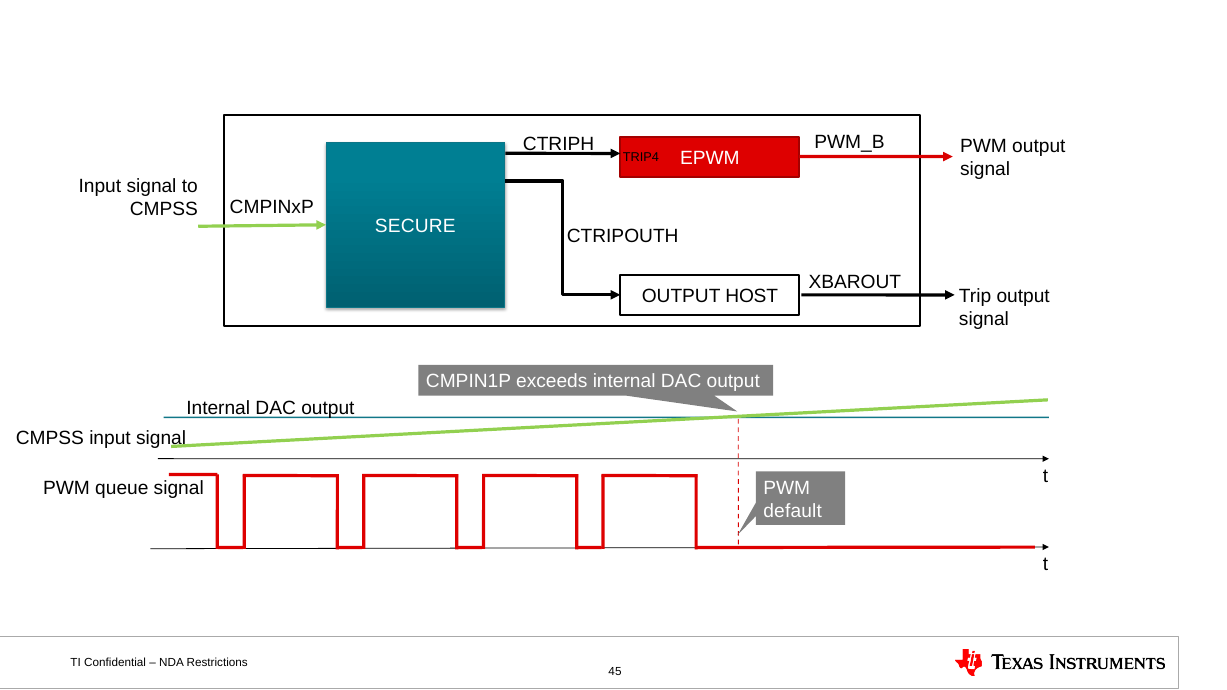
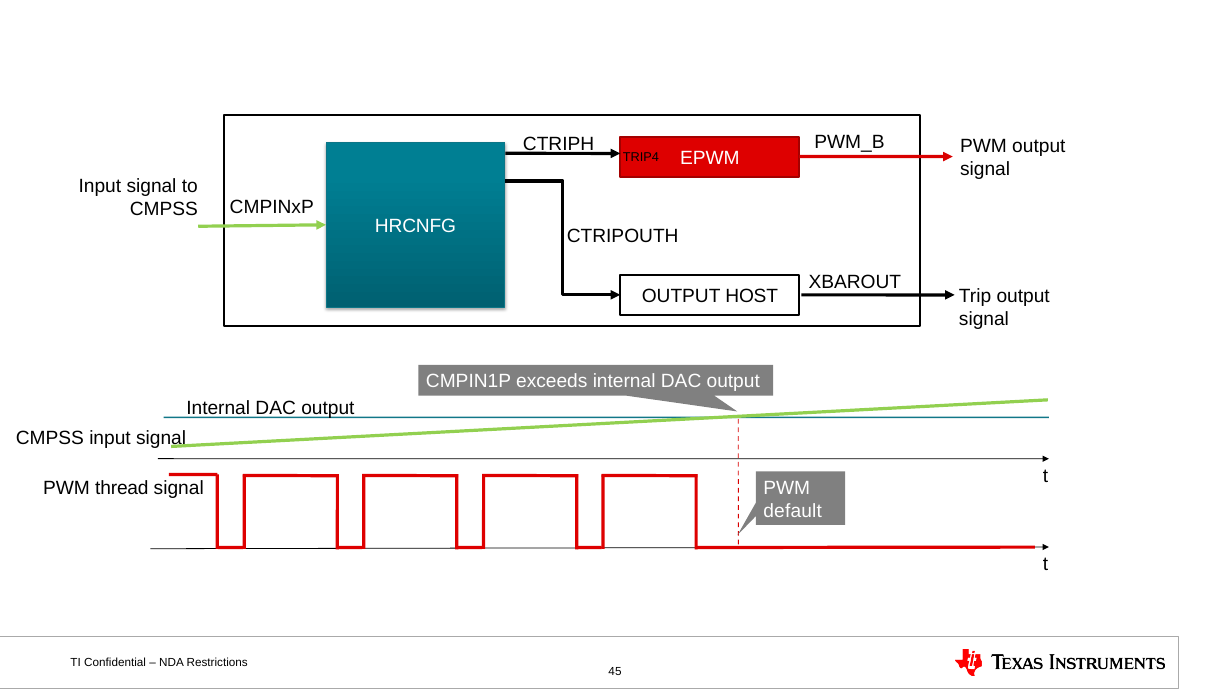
SECURE: SECURE -> HRCNFG (416, 226)
queue: queue -> thread (122, 488)
